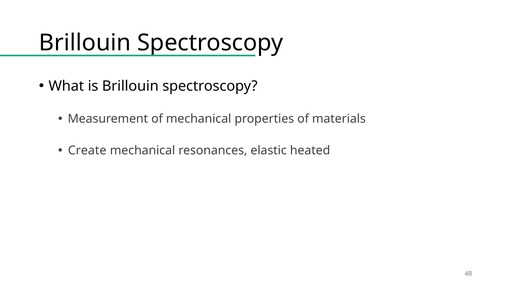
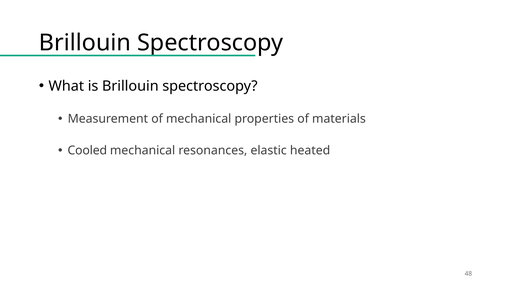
Create: Create -> Cooled (87, 151)
